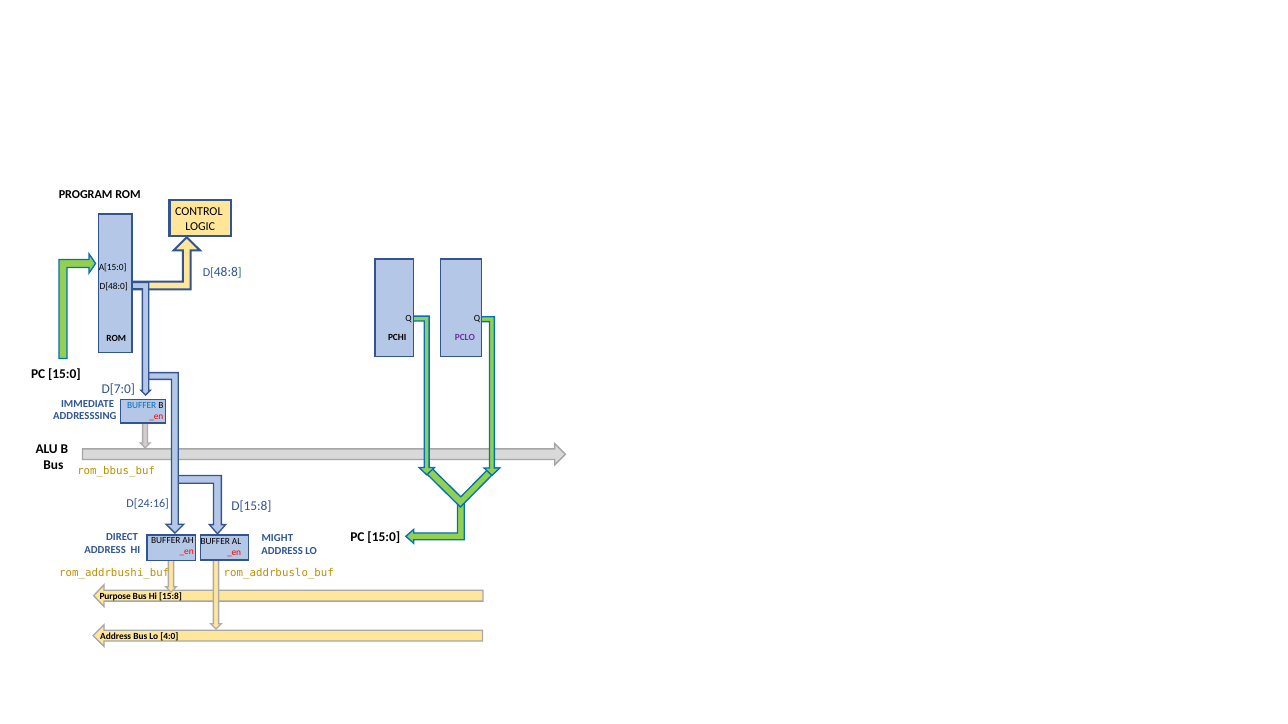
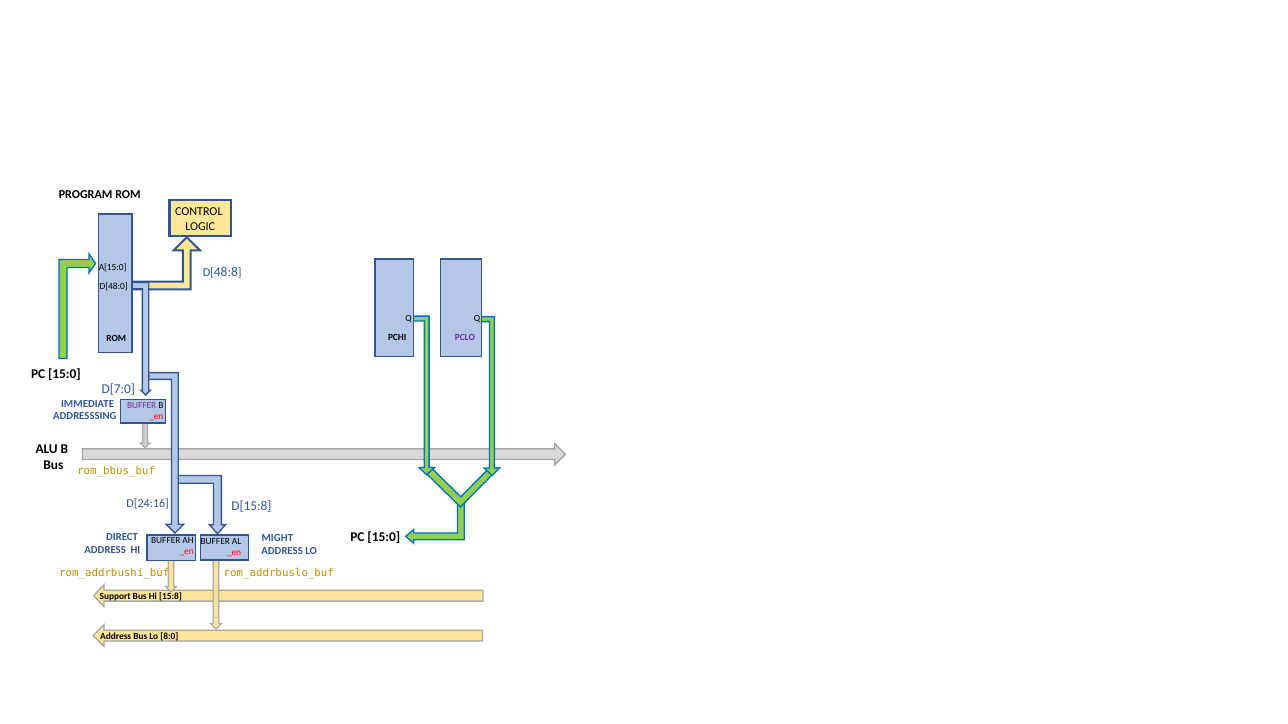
BUFFER colour: blue -> purple (142, 406)
Purpose: Purpose -> Support (115, 597)
4:0: 4:0 -> 8:0 (169, 637)
